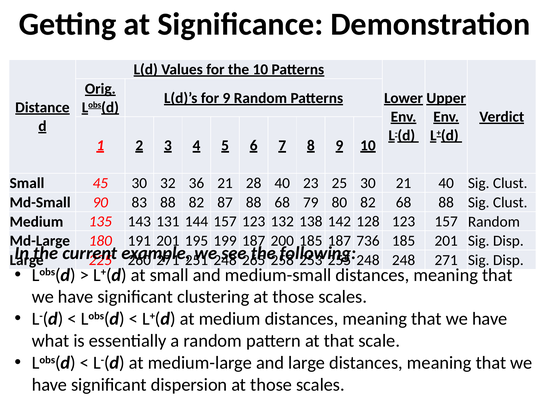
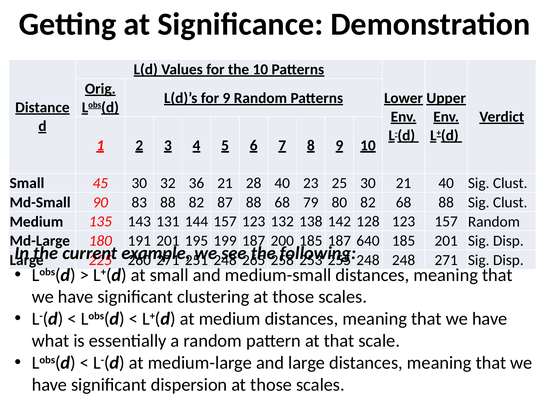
736: 736 -> 640 (368, 241)
